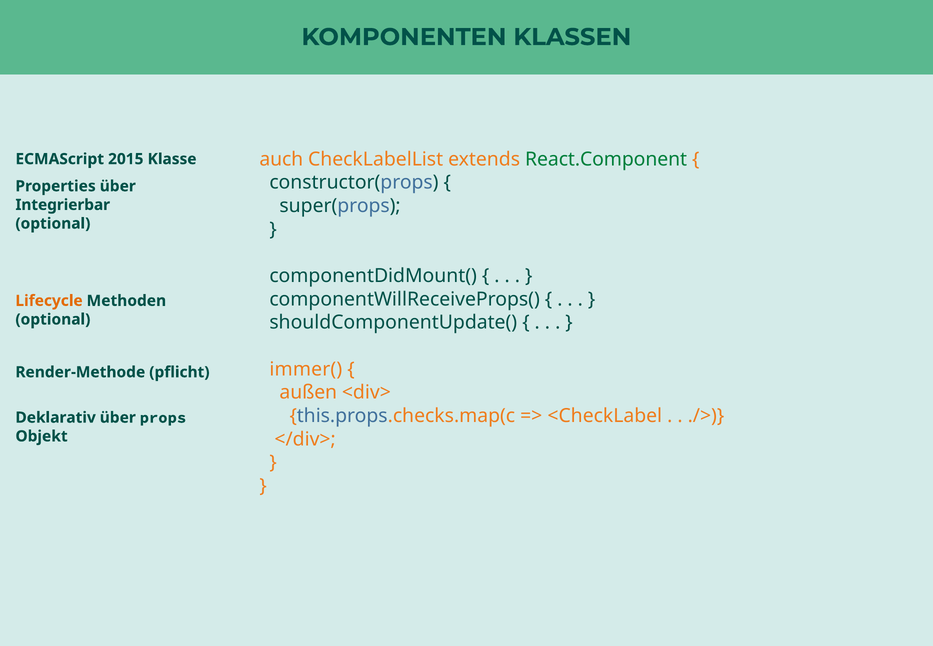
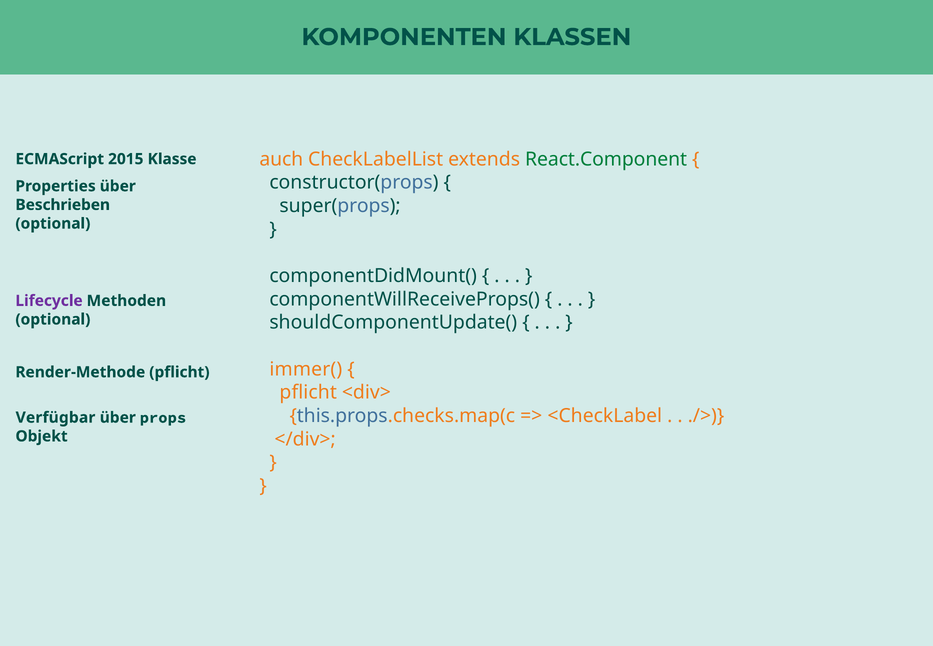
Integrierbar: Integrierbar -> Beschrieben (63, 205)
Lifecycle colour: orange -> purple (49, 301)
außen: außen -> pflicht (308, 393)
Deklarativ: Deklarativ -> Verfügbar (55, 418)
